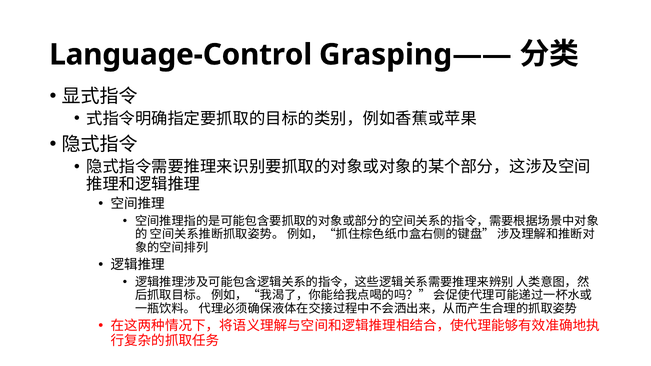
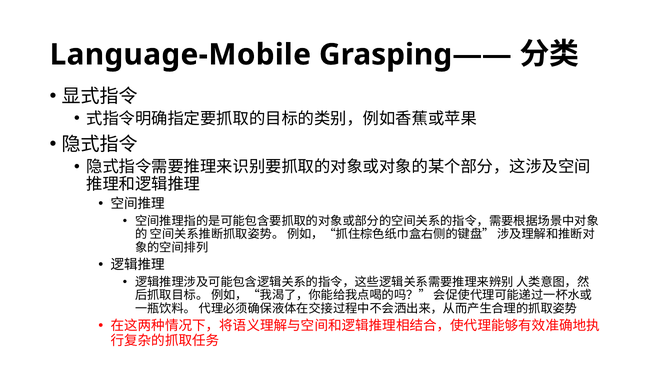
Language-Control: Language-Control -> Language-Mobile (180, 55)
